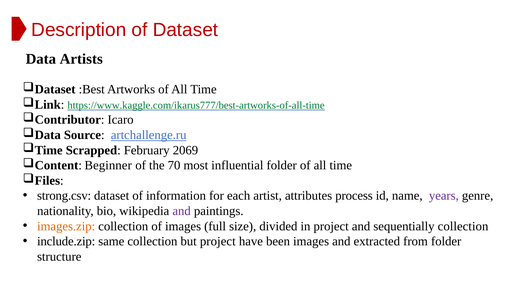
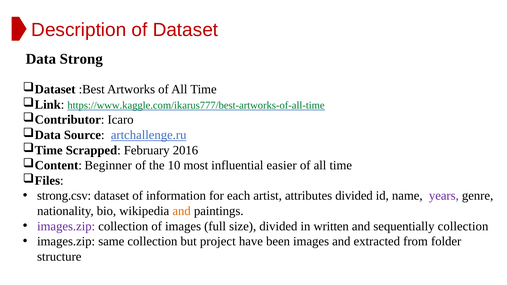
Artists: Artists -> Strong (81, 59)
2069: 2069 -> 2016 (185, 150)
70: 70 -> 10 (174, 166)
influential folder: folder -> easier (282, 166)
attributes process: process -> divided (354, 196)
and colour: purple -> orange (182, 211)
images.zip colour: orange -> purple (66, 226)
in project: project -> written (331, 226)
include.zip: include.zip -> images.zip (66, 242)
